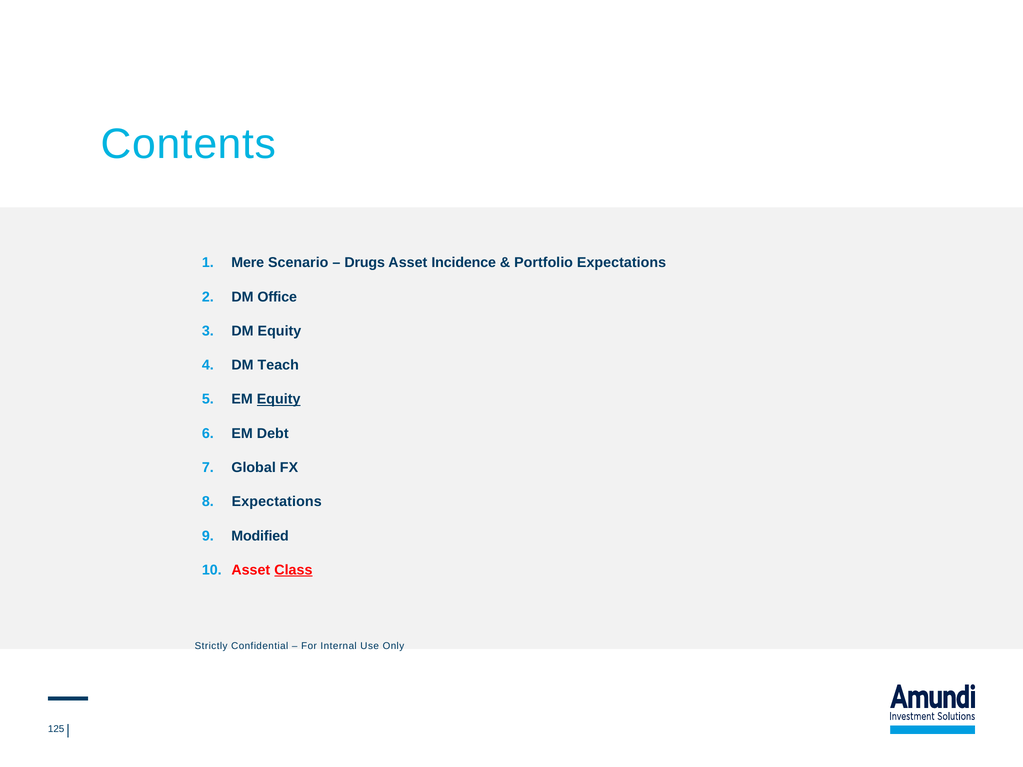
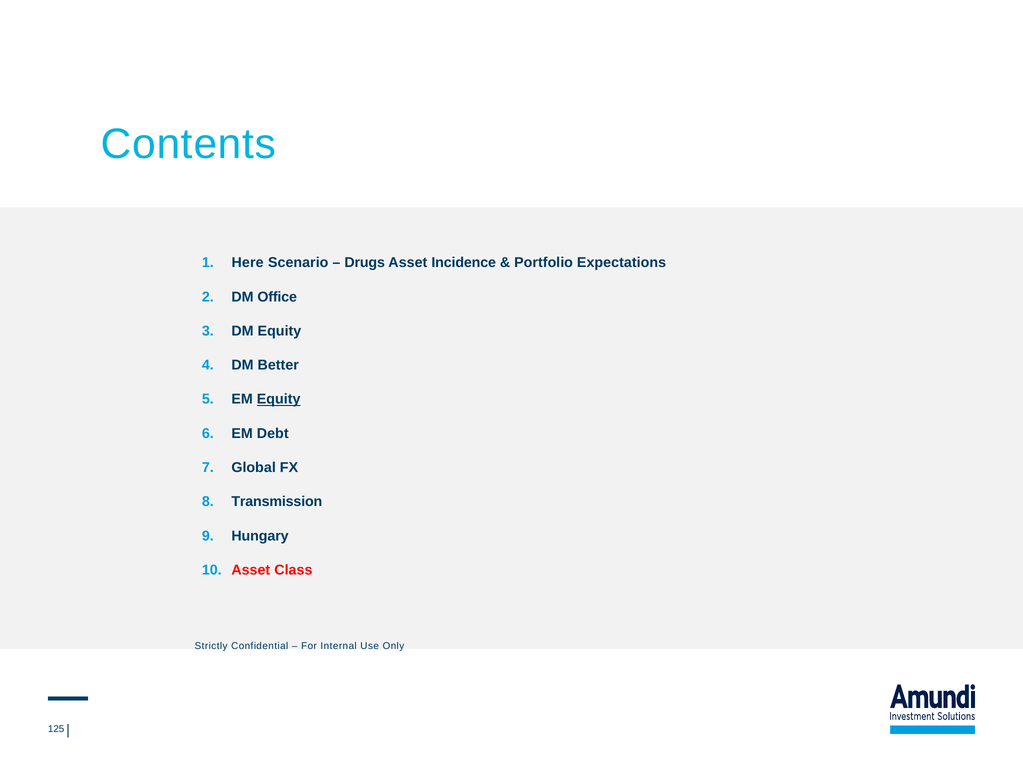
Mere: Mere -> Here (248, 263)
Teach: Teach -> Better (278, 365)
Expectations: Expectations -> Transmission (277, 502)
Modified: Modified -> Hungary (260, 536)
Class underline: present -> none (293, 570)
